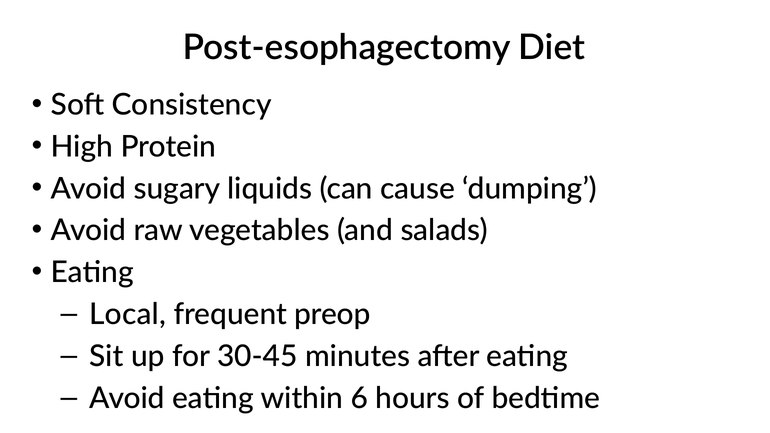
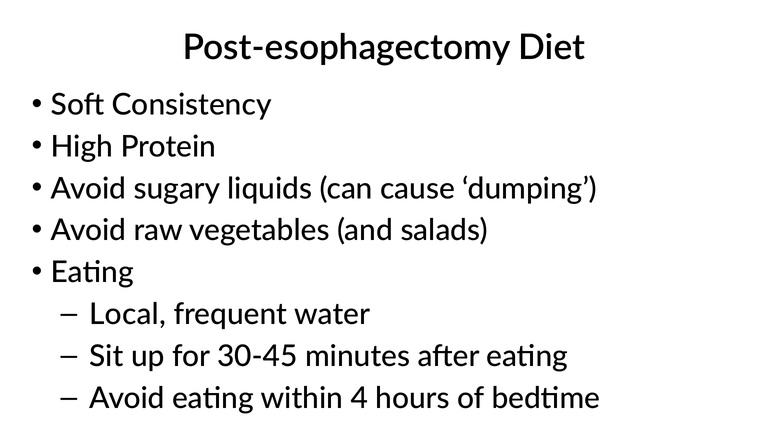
preop: preop -> water (332, 315)
6: 6 -> 4 (359, 398)
